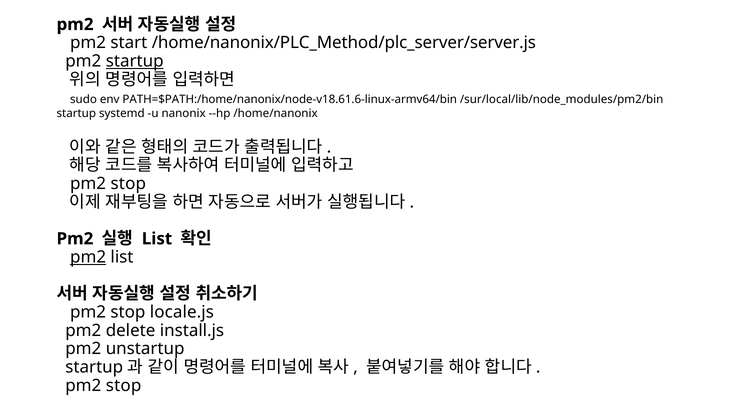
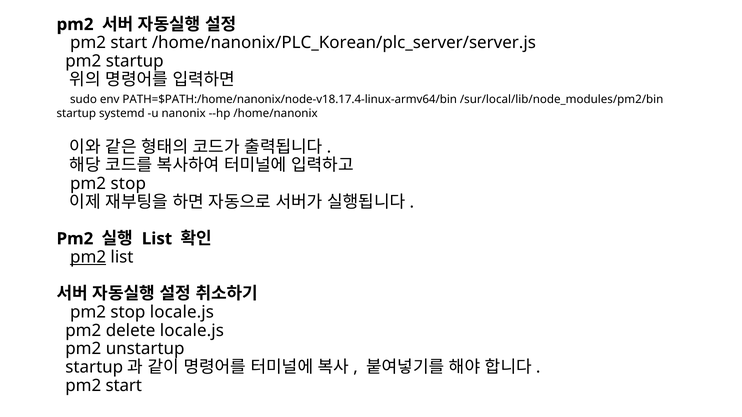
/home/nanonix/PLC_Method/plc_server/server.js: /home/nanonix/PLC_Method/plc_server/server.js -> /home/nanonix/PLC_Korean/plc_server/server.js (344, 43)
startup underline: present -> none (135, 61)
PATH=$PATH:/home/nanonix/node-v18.61.6-linux-armv64/bin: PATH=$PATH:/home/nanonix/node-v18.61.6-linux-armv64/bin -> PATH=$PATH:/home/nanonix/node-v18.17.4-linux-armv64/bin (290, 100)
delete install.js: install.js -> locale.js (192, 331)
stop: stop -> start (124, 386)
